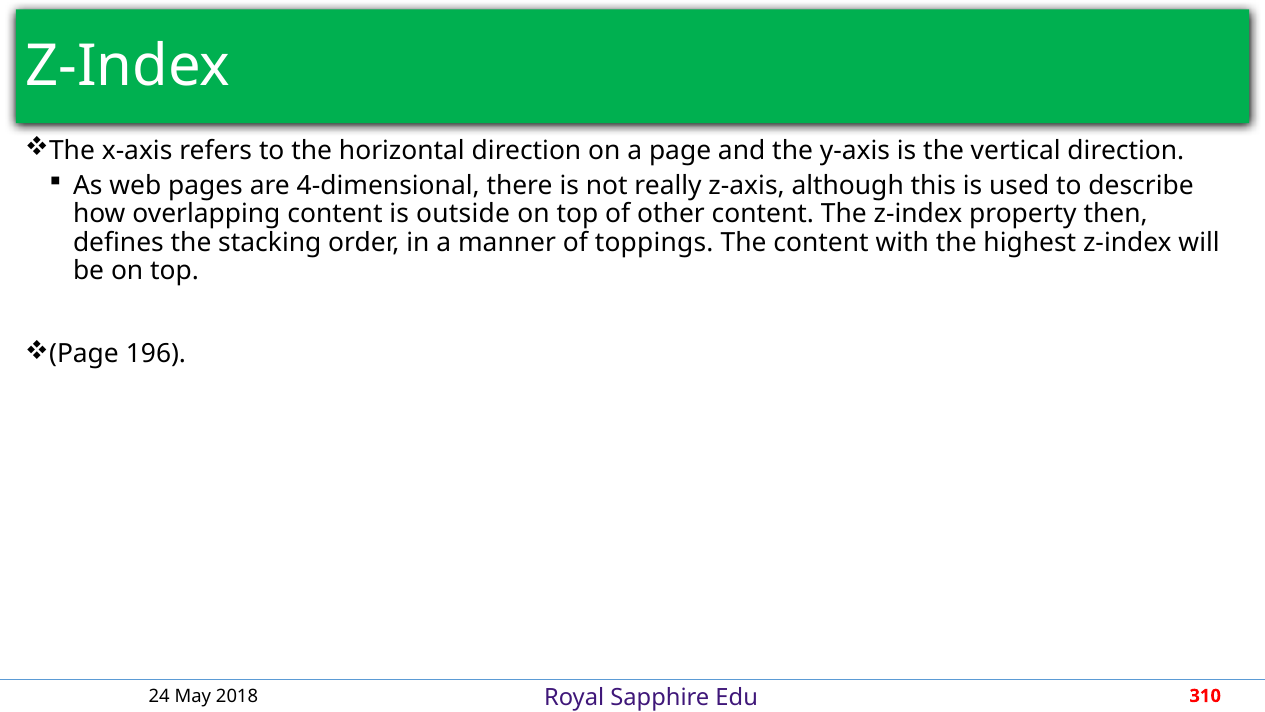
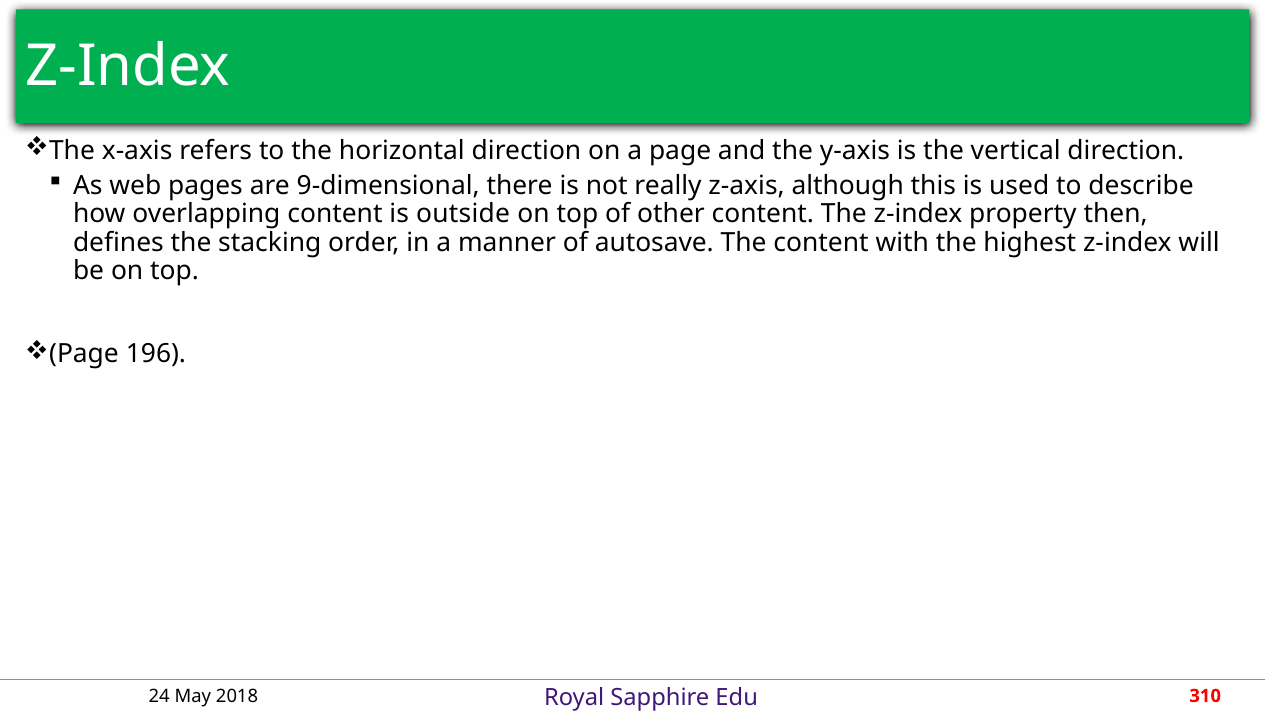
4-dimensional: 4-dimensional -> 9-dimensional (388, 185)
toppings: toppings -> autosave (654, 242)
